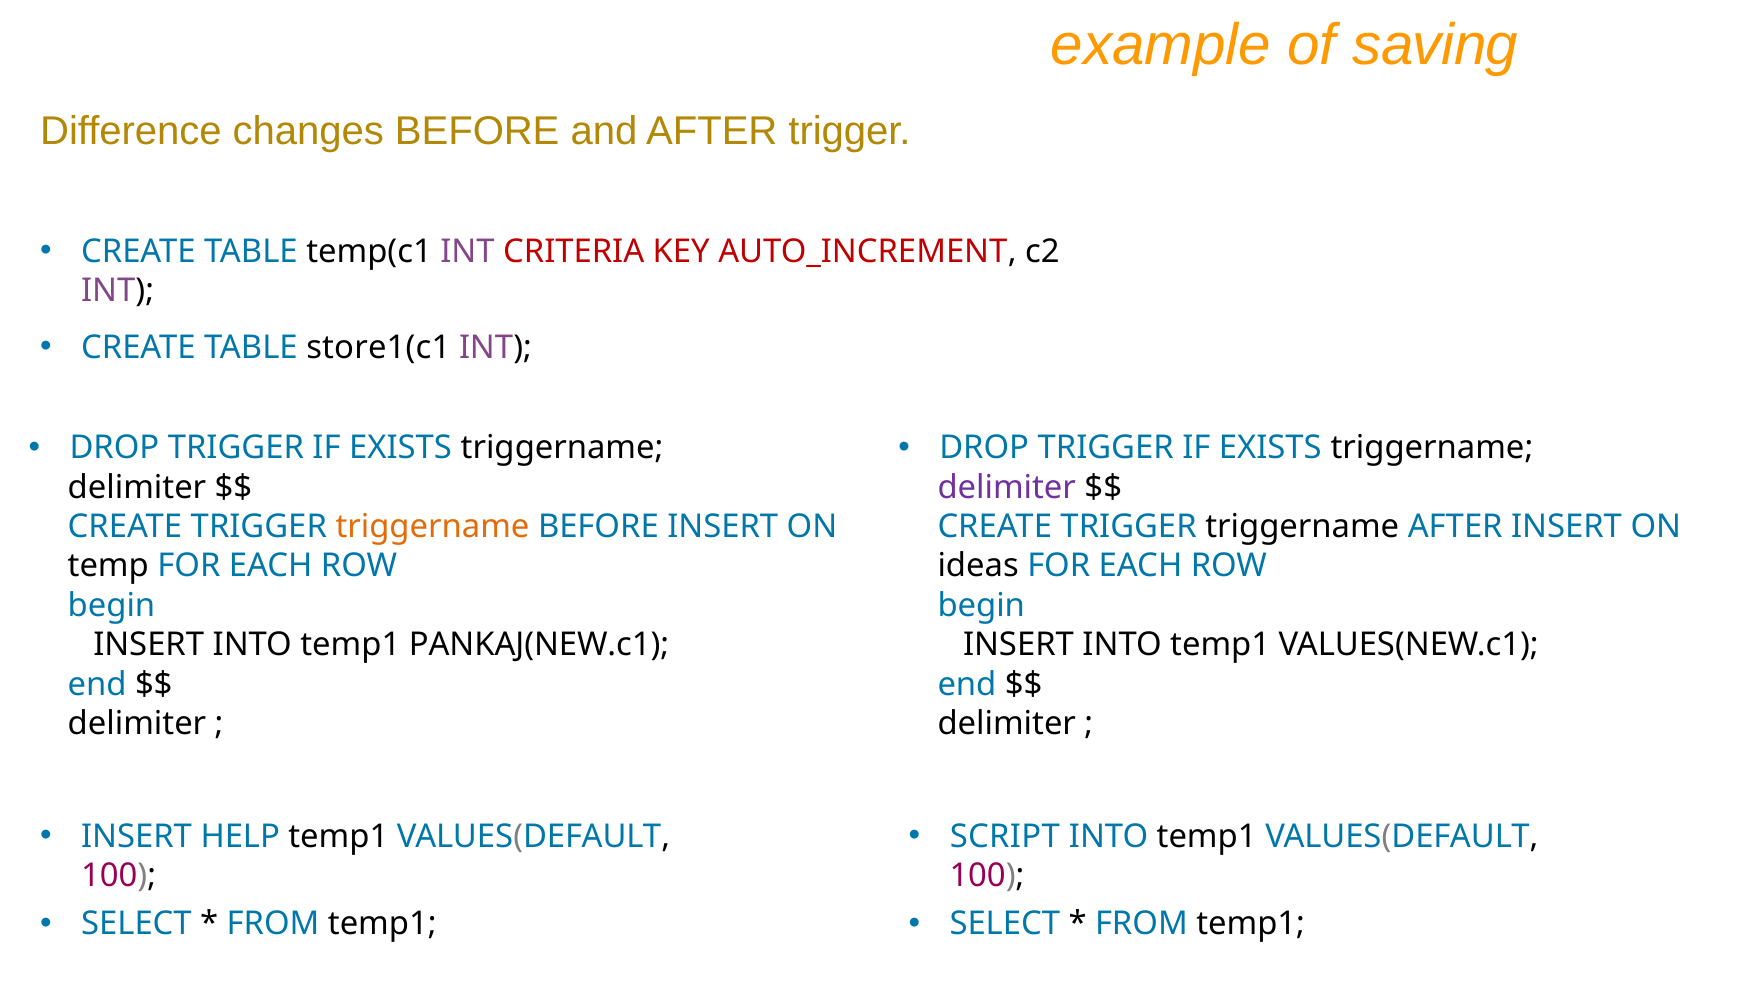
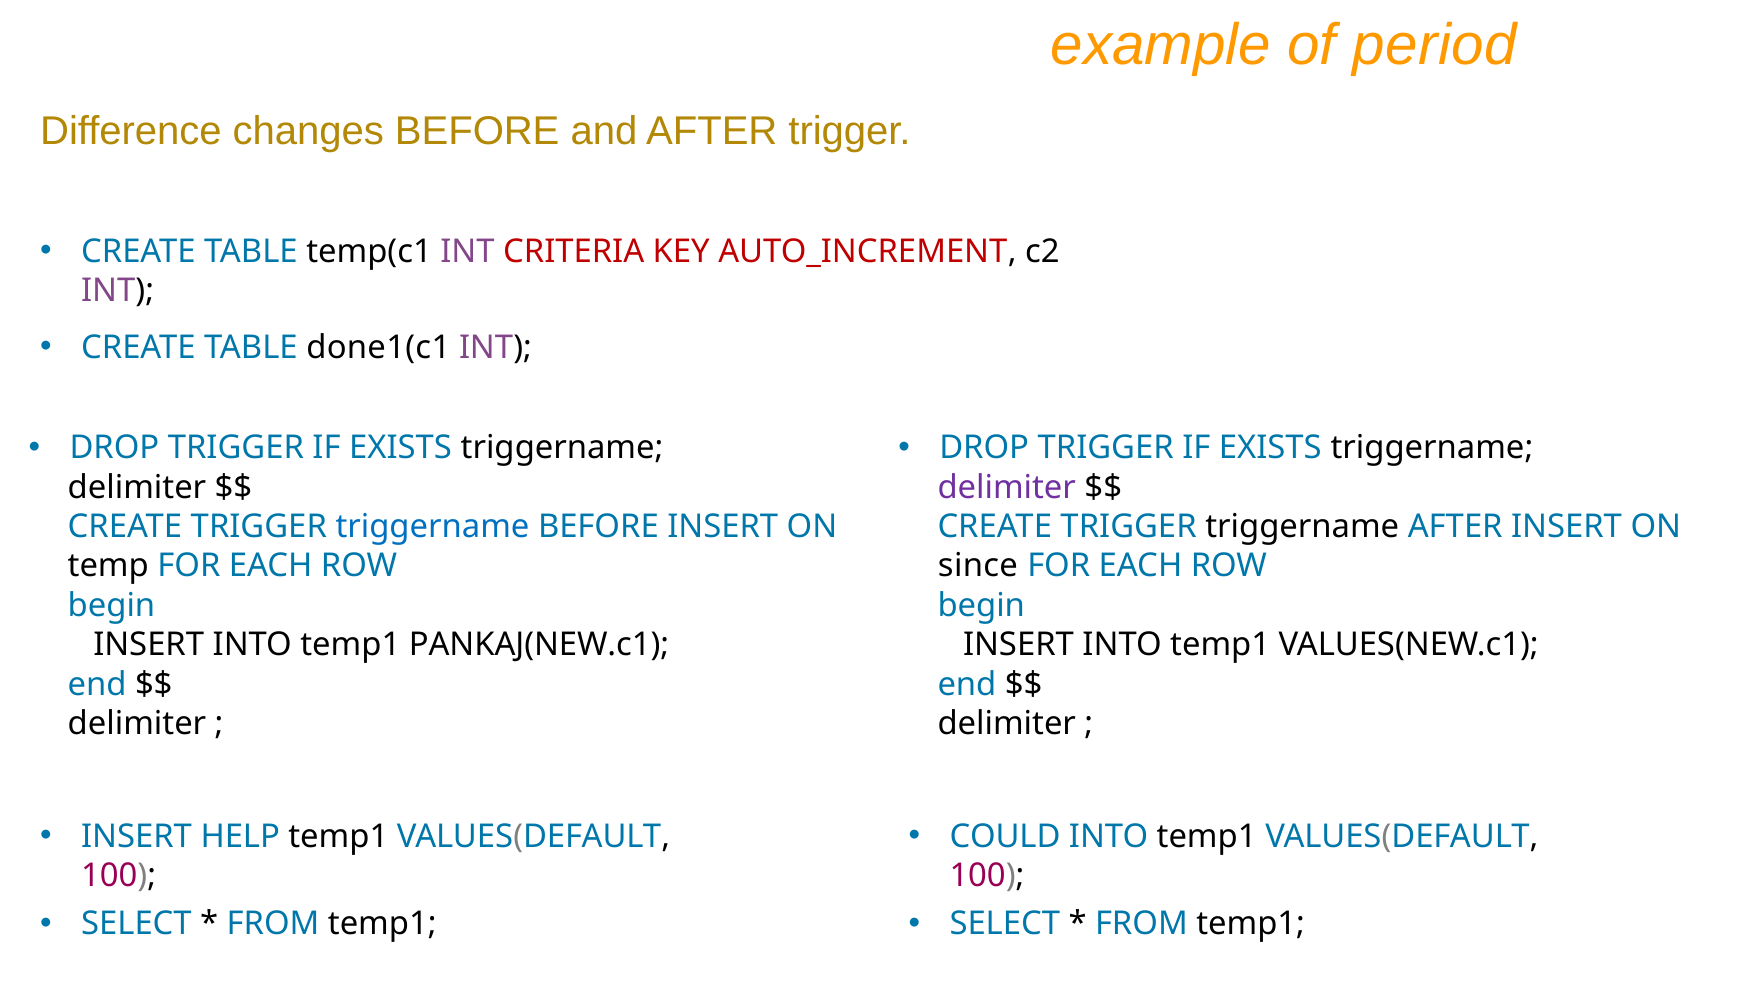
saving: saving -> period (1435, 46)
store1(c1: store1(c1 -> done1(c1 (378, 348)
triggername colour: orange -> blue (432, 527)
ideas: ideas -> since (978, 566)
SCRIPT: SCRIPT -> COULD (1005, 837)
